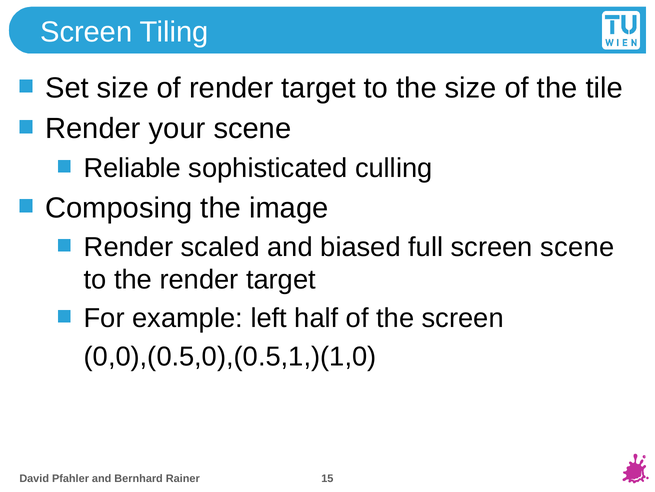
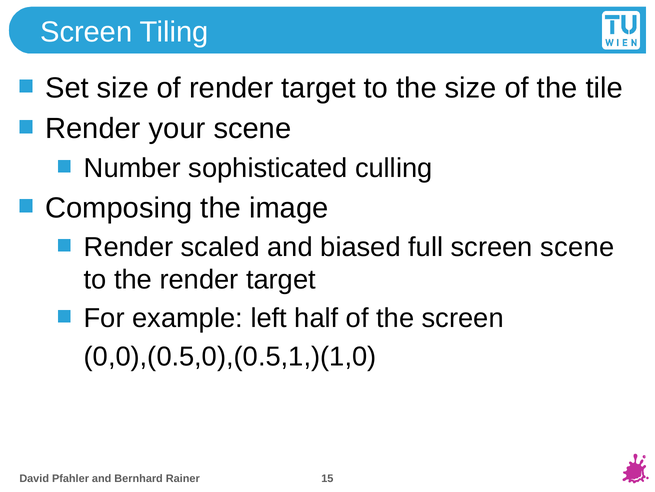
Reliable: Reliable -> Number (132, 168)
